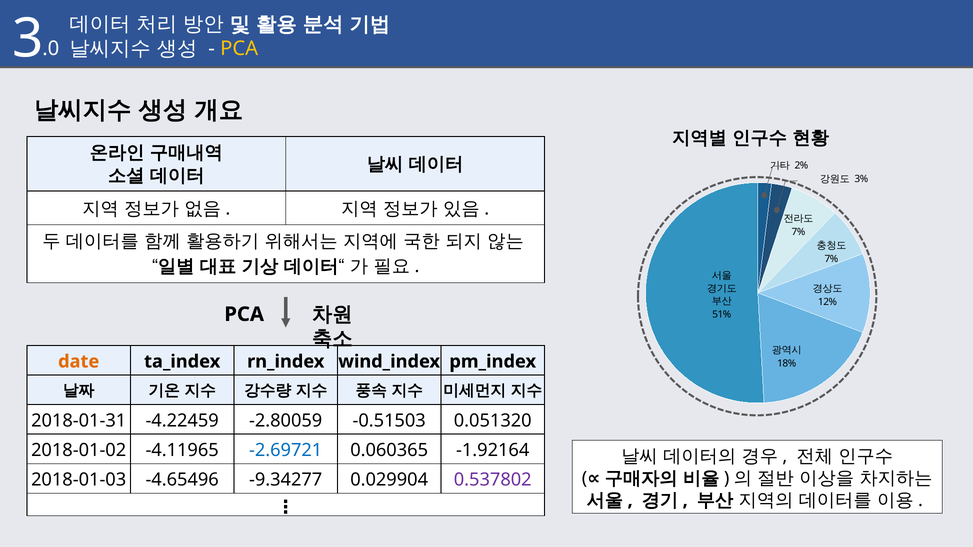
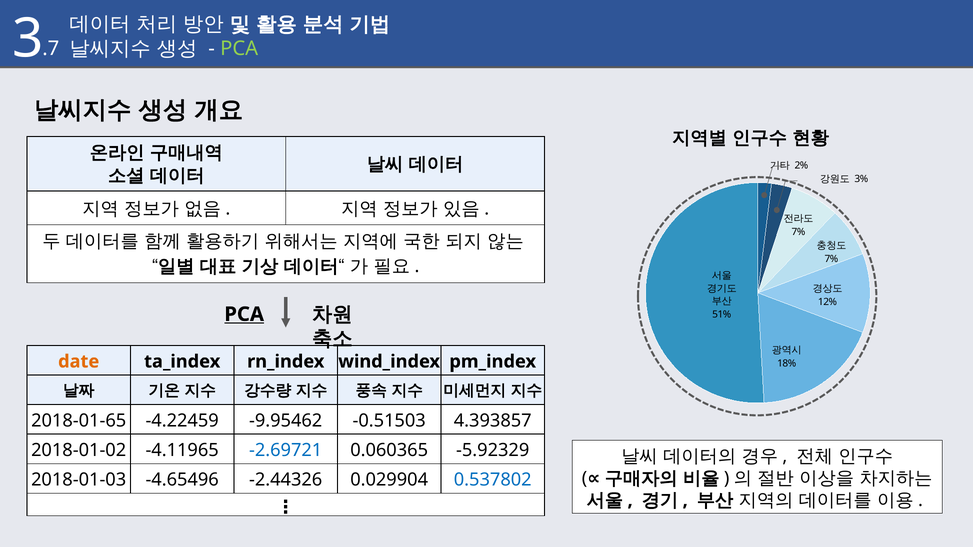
.0: .0 -> .7 (51, 48)
PCA colour: yellow -> light green (239, 48)
PCA underline: none -> present (244, 314)
2018-01-31: 2018-01-31 -> 2018-01-65 (79, 421)
-2.80059: -2.80059 -> -9.95462 (286, 421)
0.051320: 0.051320 -> 4.393857 (493, 421)
-1.92164: -1.92164 -> -5.92329 (493, 450)
-9.34277: -9.34277 -> -2.44326 (286, 480)
0.537802 colour: purple -> blue (493, 480)
